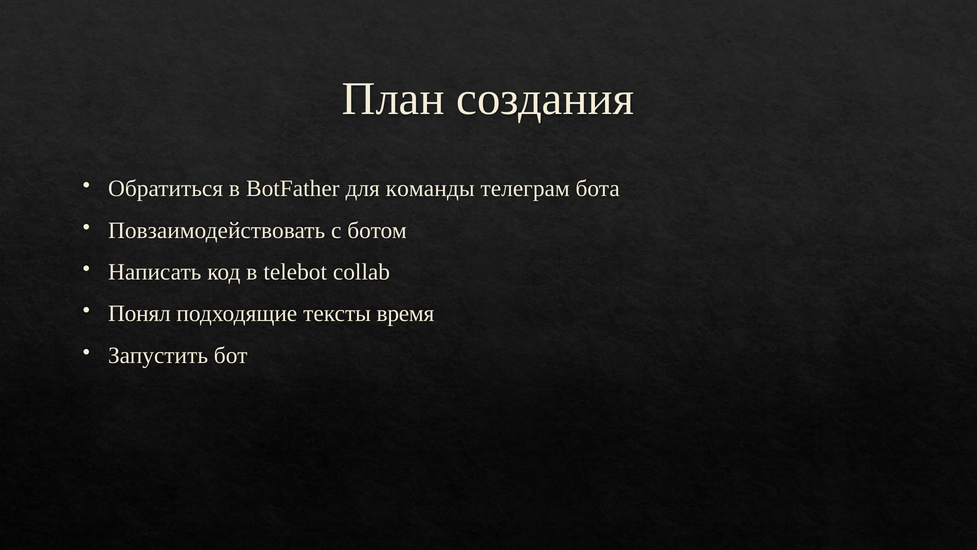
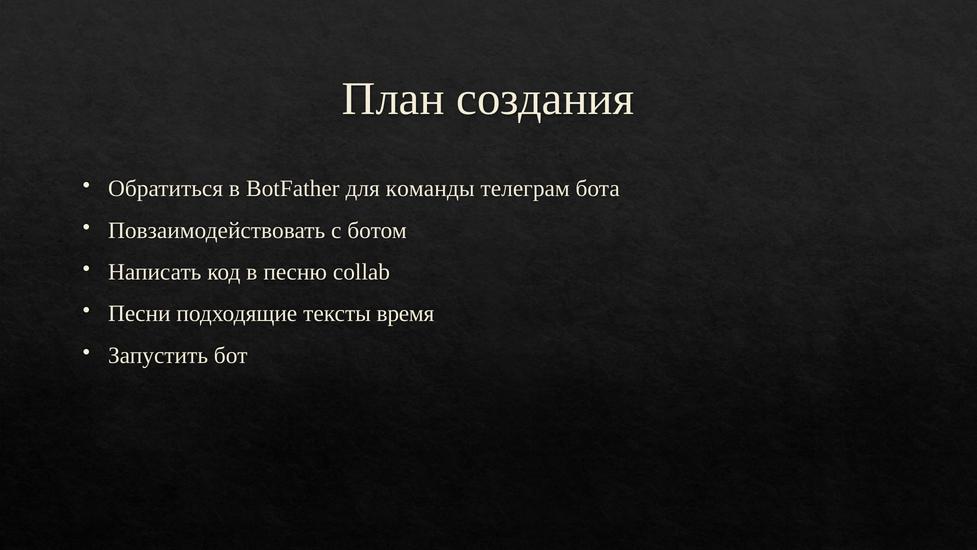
telebot: telebot -> песню (295, 272)
Понял: Понял -> Песни (139, 314)
